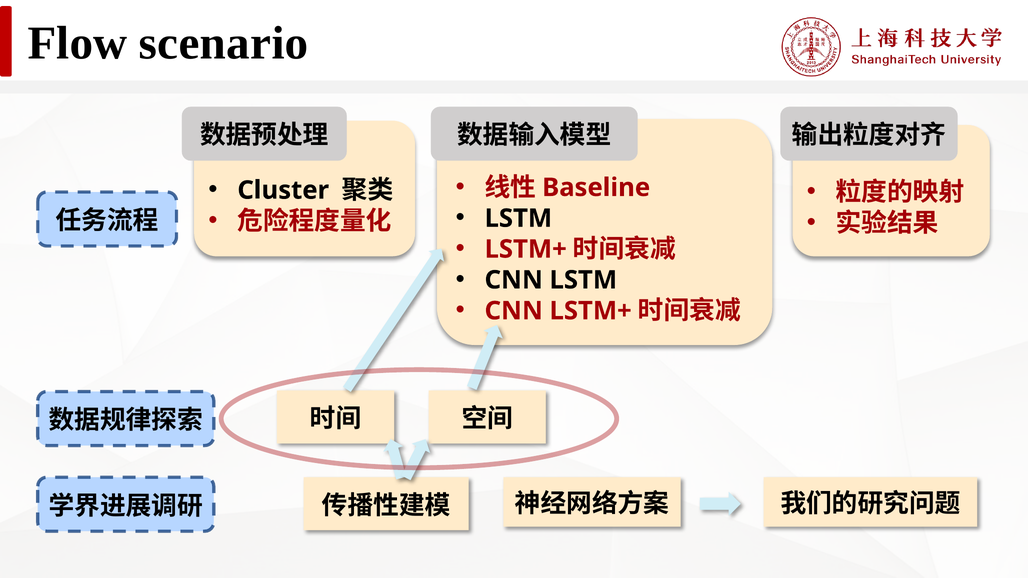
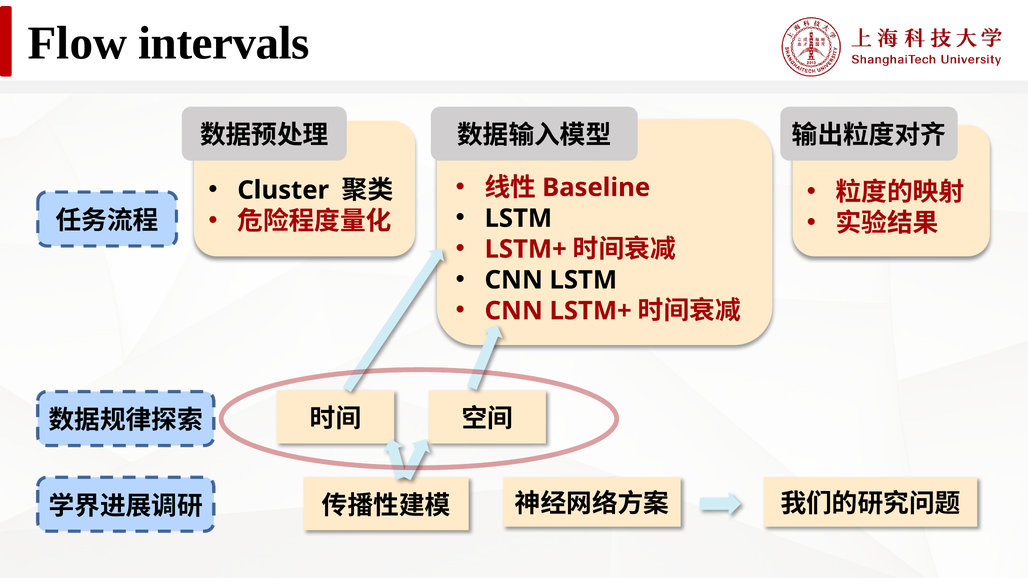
scenario: scenario -> intervals (224, 43)
